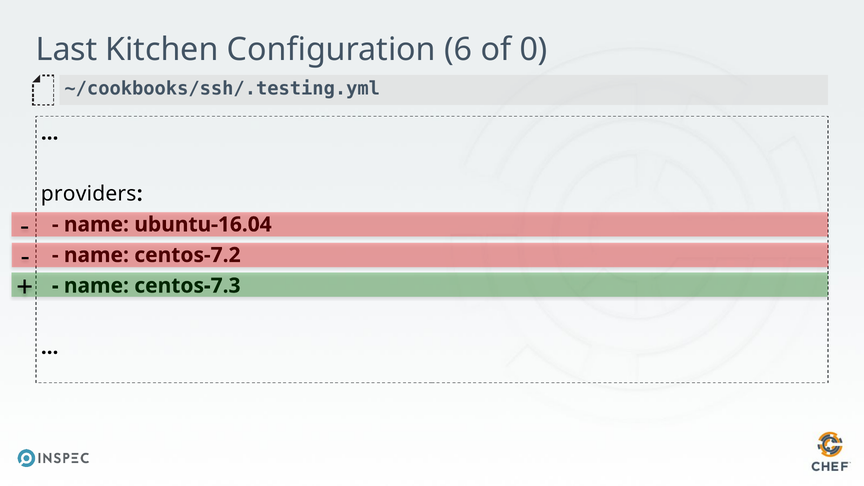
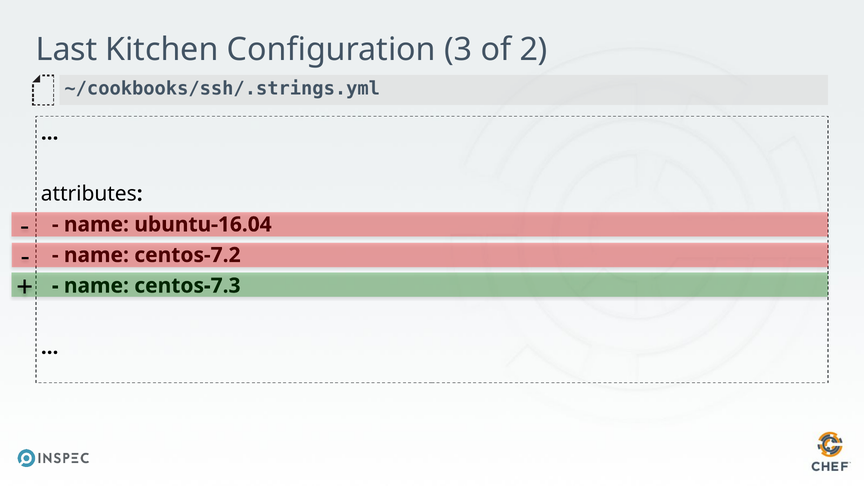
6: 6 -> 3 (458, 50)
0: 0 -> 2 (534, 50)
~/cookbooks/ssh/.testing.yml: ~/cookbooks/ssh/.testing.yml -> ~/cookbooks/ssh/.strings.yml (222, 89)
providers: providers -> attributes (89, 194)
